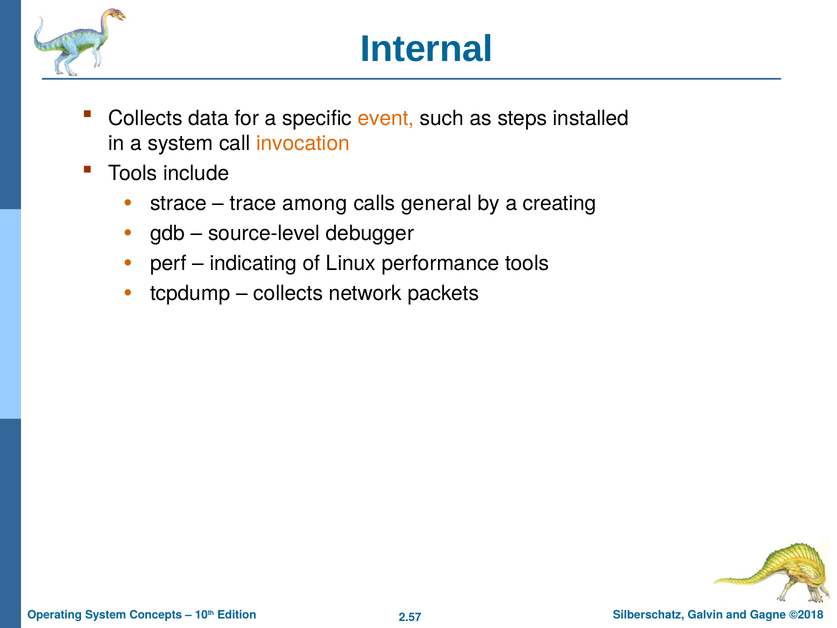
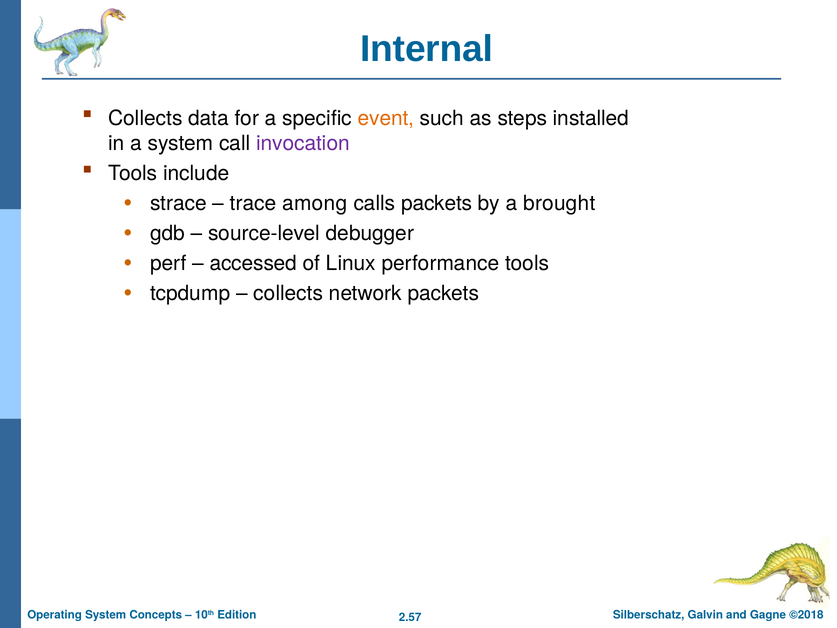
invocation colour: orange -> purple (303, 144)
calls general: general -> packets (437, 203)
creating: creating -> brought (559, 203)
indicating: indicating -> accessed (253, 263)
